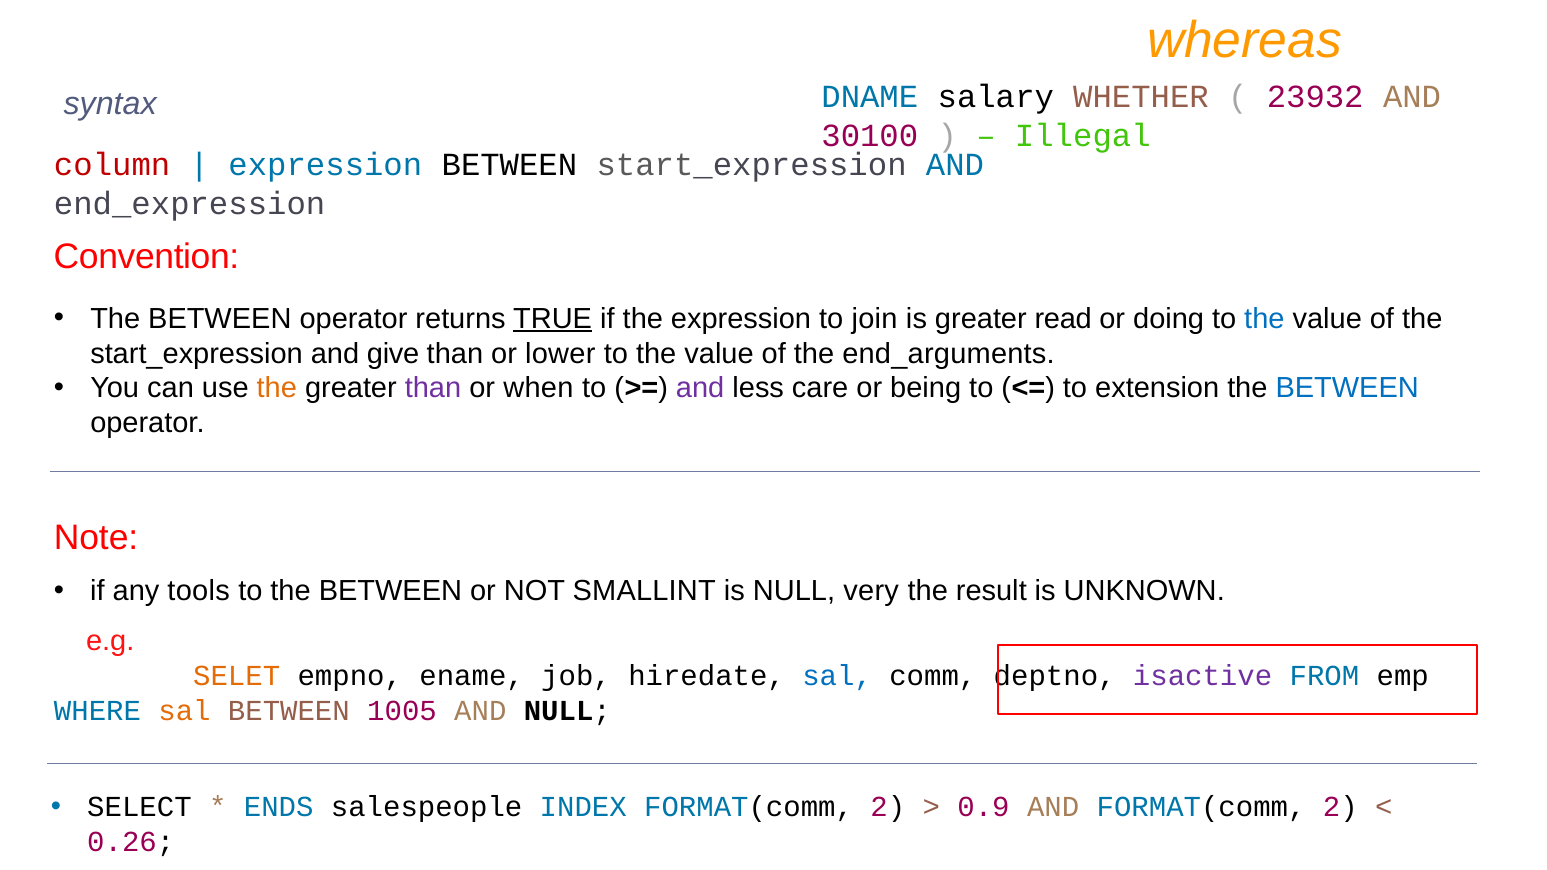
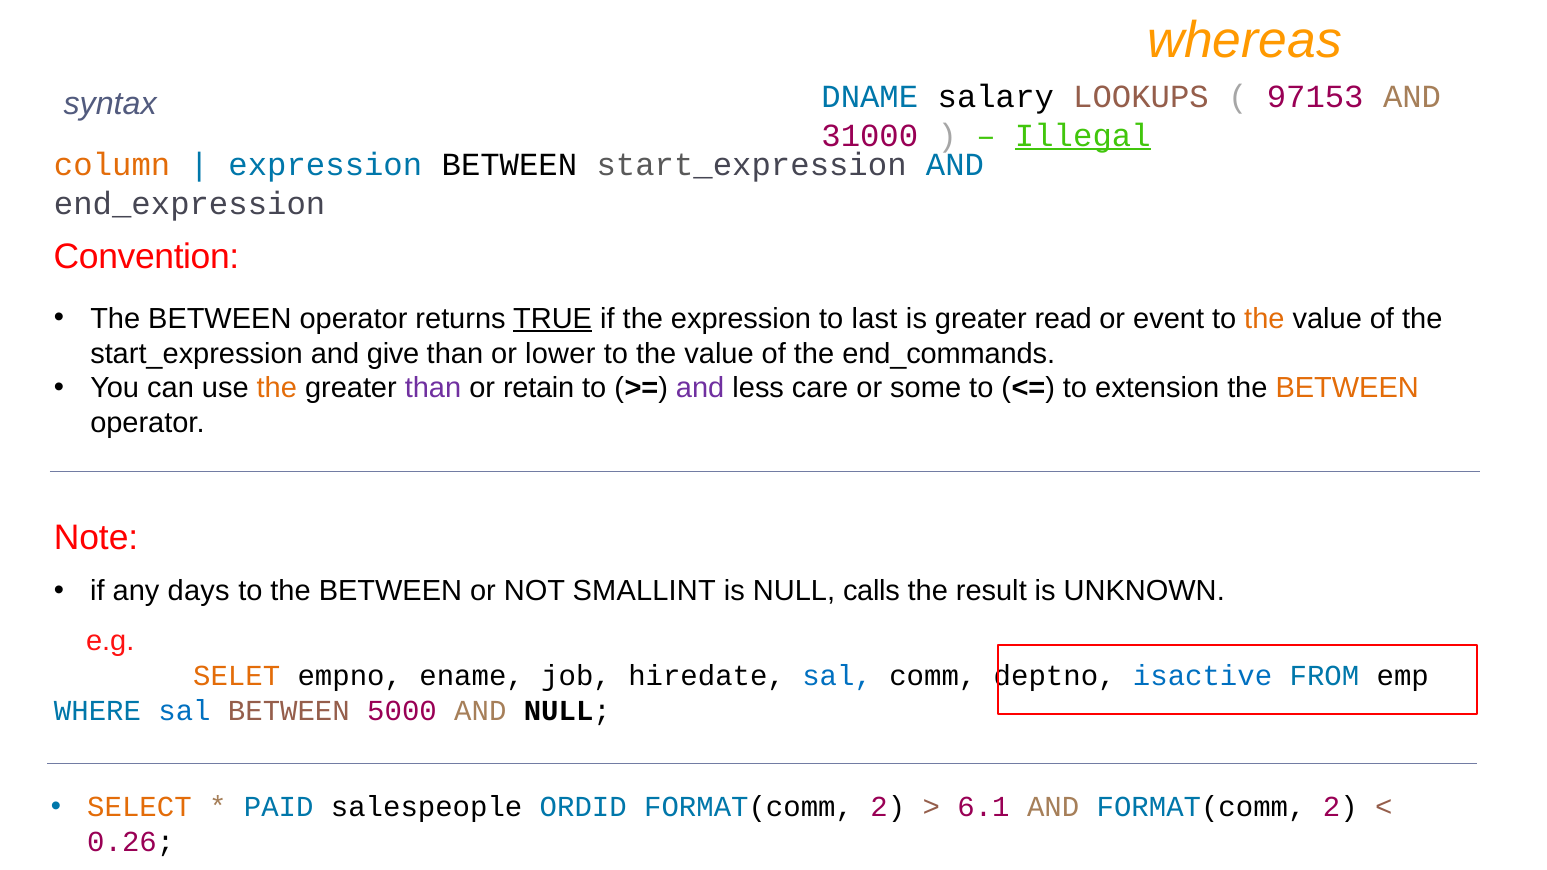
WHETHER: WHETHER -> LOOKUPS (1141, 97)
23932: 23932 -> 97153 (1315, 97)
30100: 30100 -> 31000 (870, 135)
Illegal underline: none -> present (1083, 135)
column colour: red -> orange (112, 165)
join: join -> last (875, 319)
doing: doing -> event (1169, 319)
the colour: blue -> orange (1264, 319)
end_arguments: end_arguments -> end_commands (949, 354)
when: when -> retain (539, 388)
being: being -> some (926, 388)
BETWEEN colour: blue -> orange (1347, 388)
tools: tools -> days (199, 591)
very: very -> calls (871, 591)
isactive colour: purple -> blue (1203, 676)
sal colour: orange -> blue (184, 711)
1005: 1005 -> 5000 (402, 711)
SELECT colour: black -> orange (139, 807)
ENDS: ENDS -> PAID (279, 807)
INDEX: INDEX -> ORDID (583, 807)
0.9: 0.9 -> 6.1 (984, 807)
